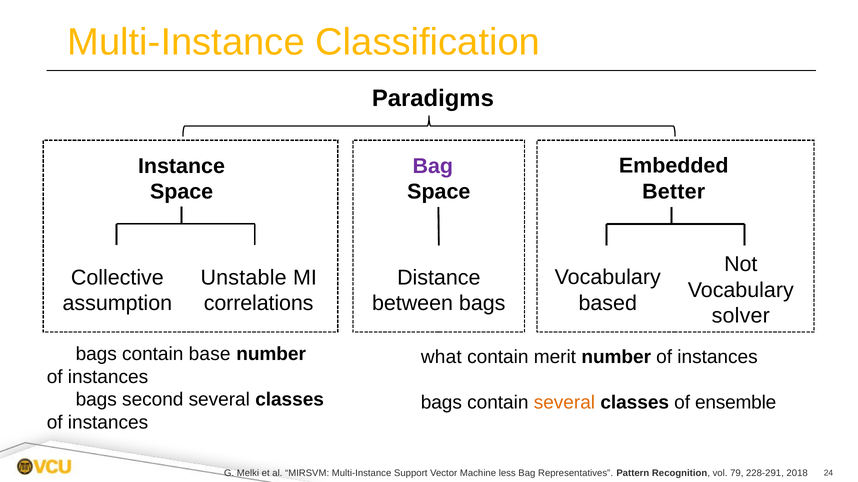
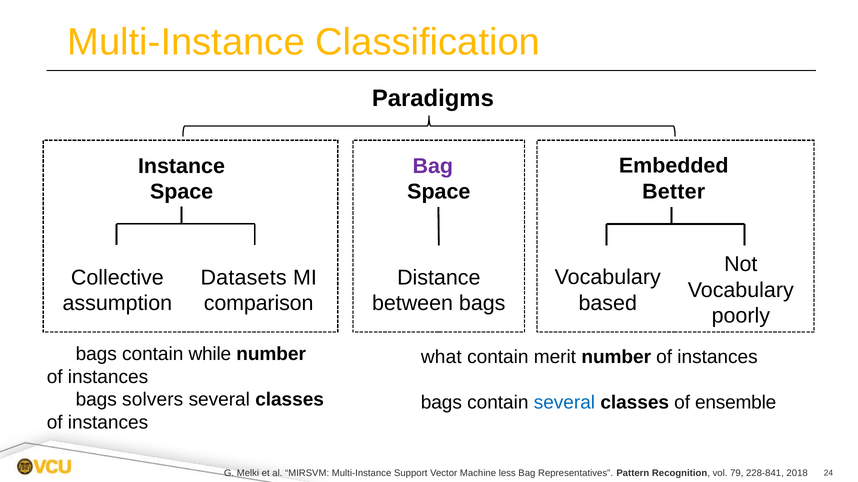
Unstable: Unstable -> Datasets (244, 278)
correlations: correlations -> comparison (259, 304)
solver: solver -> poorly (741, 316)
base: base -> while (210, 354)
second: second -> solvers (153, 400)
several colour: orange -> blue (564, 403)
228-291: 228-291 -> 228-841 (765, 474)
